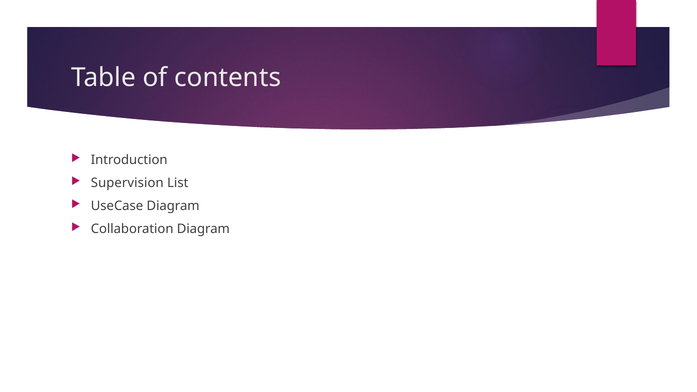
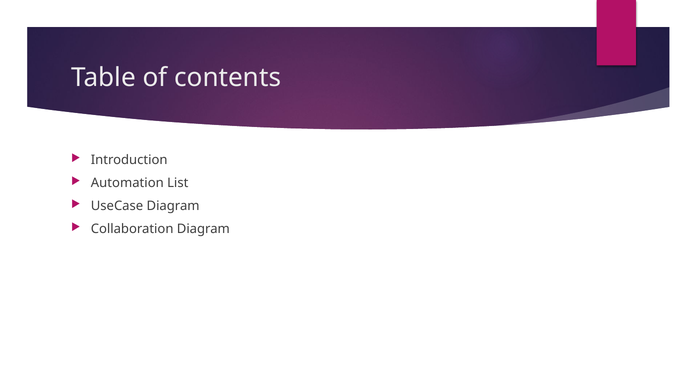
Supervision: Supervision -> Automation (127, 183)
